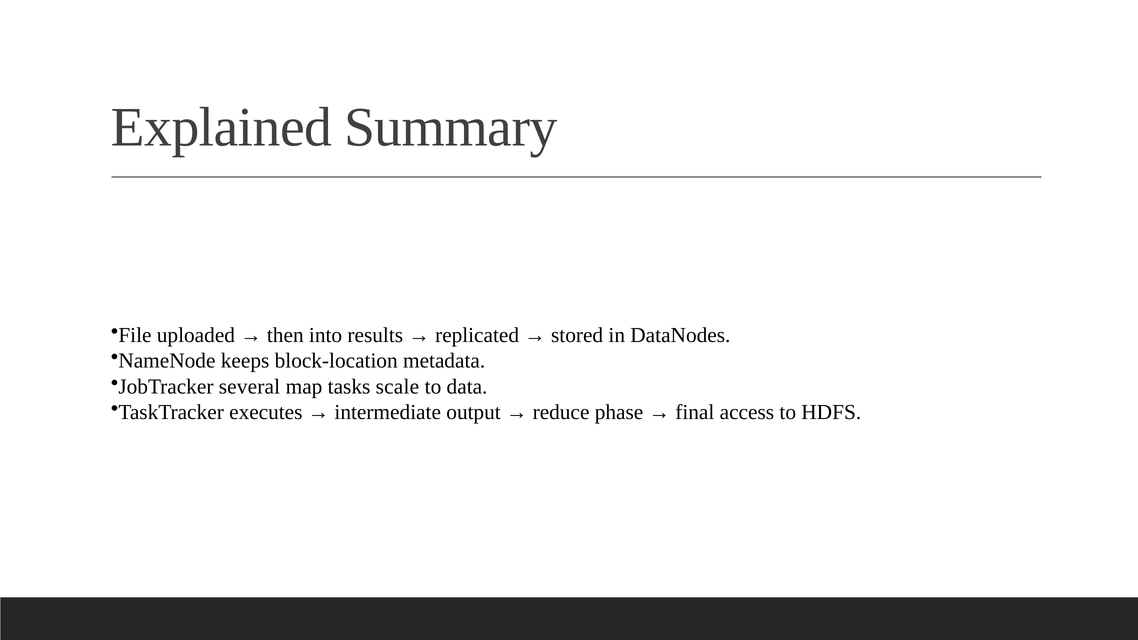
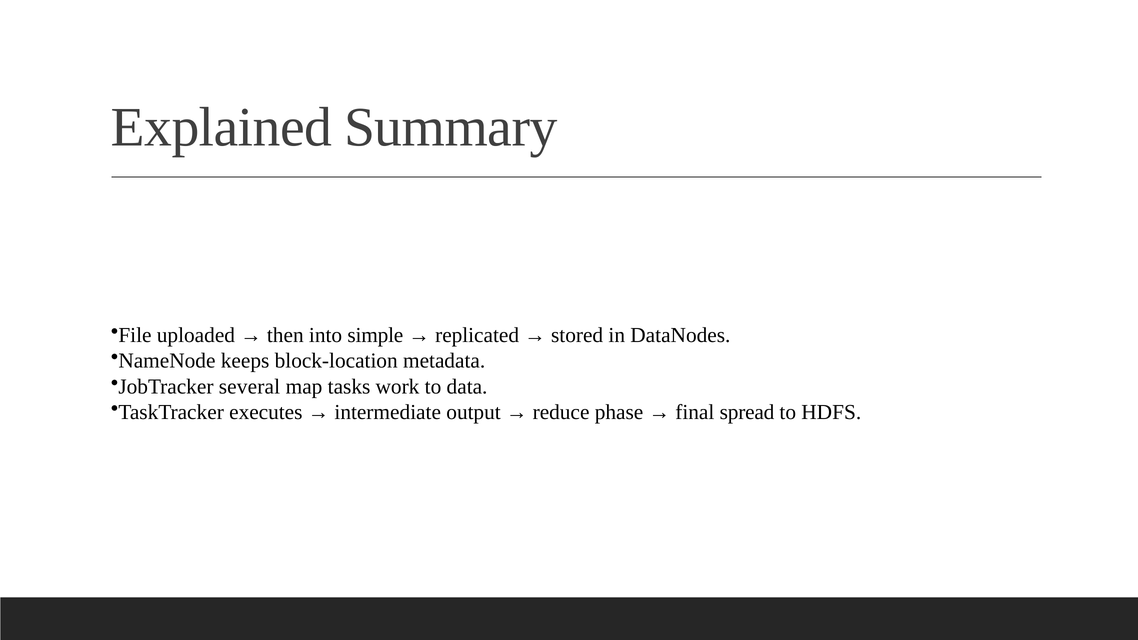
results: results -> simple (375, 335)
scale: scale -> work (397, 387)
access: access -> spread (747, 412)
